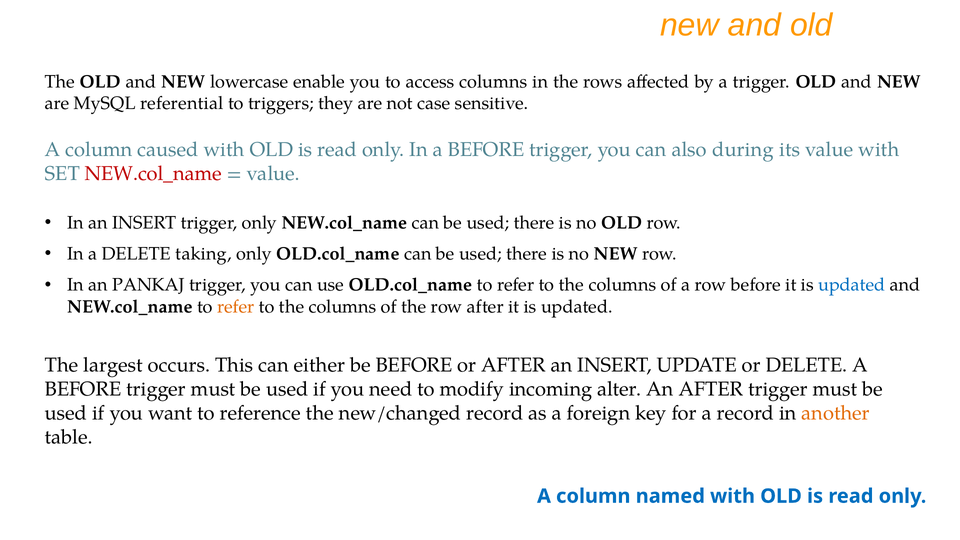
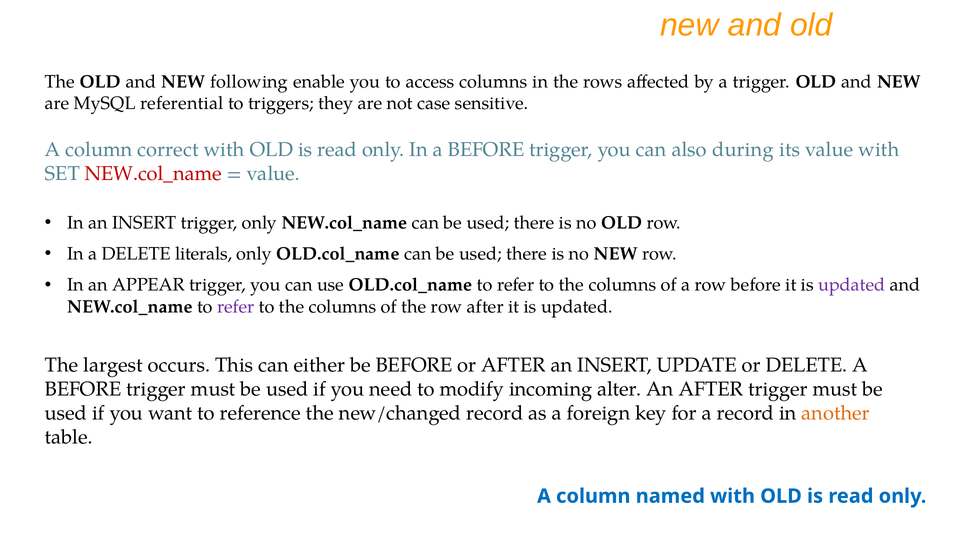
lowercase: lowercase -> following (249, 82)
caused: caused -> correct (168, 150)
taking: taking -> literals (204, 254)
PANKAJ: PANKAJ -> APPEAR (149, 285)
updated colour: blue -> purple (852, 285)
refer colour: orange -> purple (236, 307)
